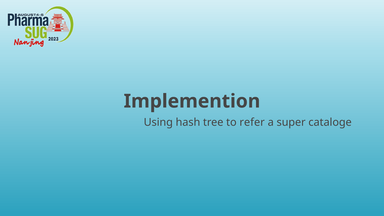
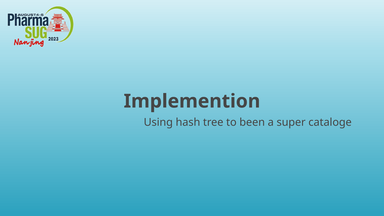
refer: refer -> been (252, 122)
